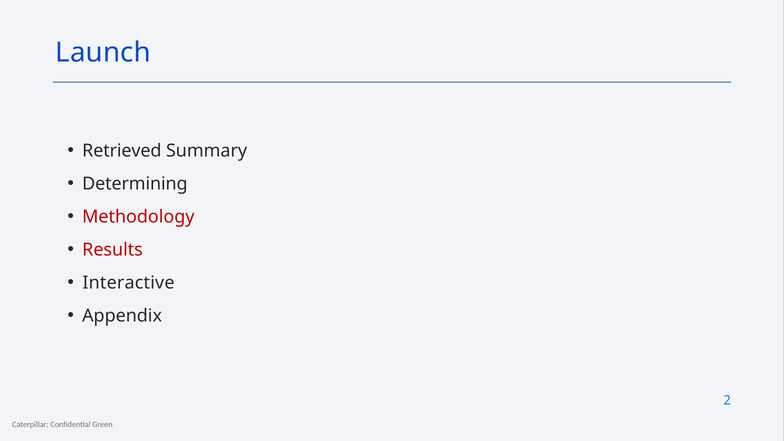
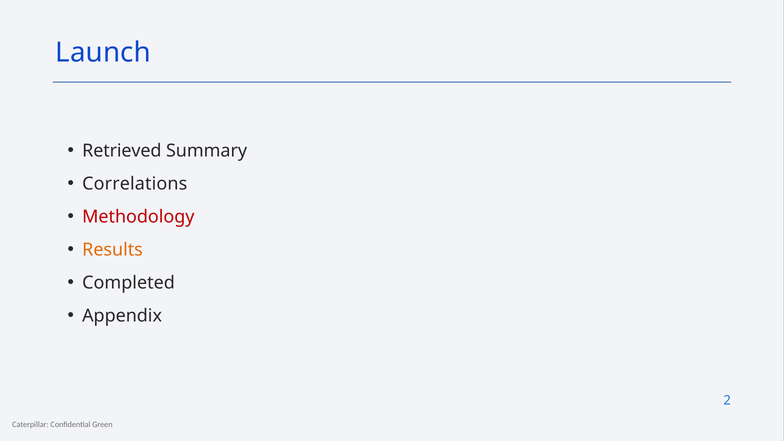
Determining: Determining -> Correlations (135, 184)
Results colour: red -> orange (113, 250)
Interactive: Interactive -> Completed (129, 283)
